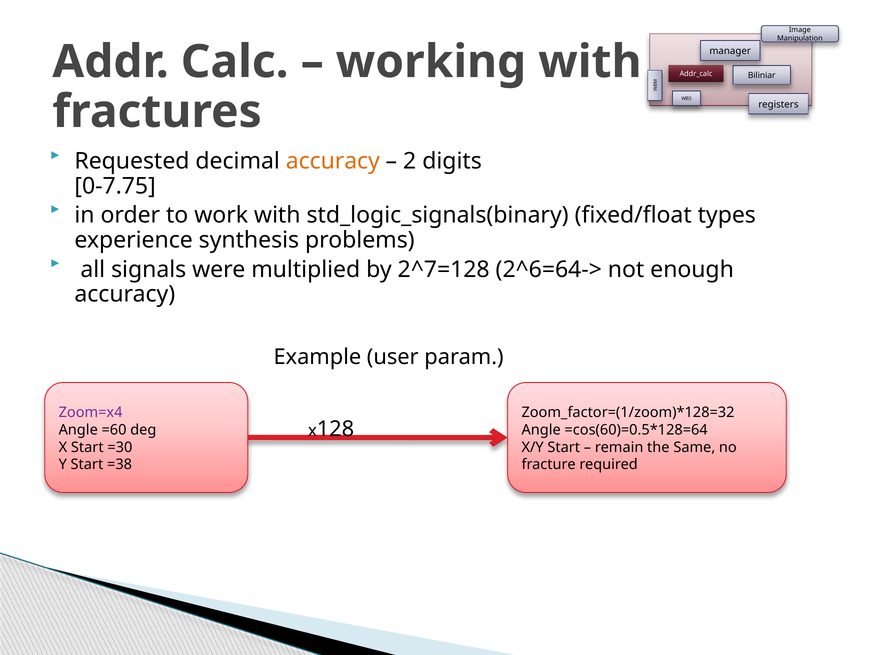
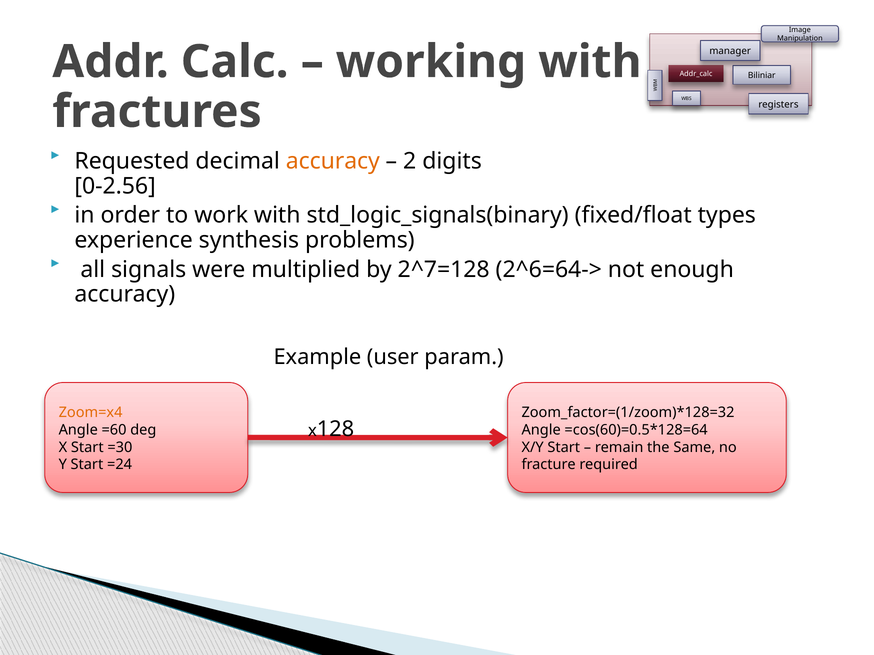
0-7.75: 0-7.75 -> 0-2.56 (115, 186)
Zoom=x4 colour: purple -> orange (91, 413)
=38: =38 -> =24 (120, 465)
